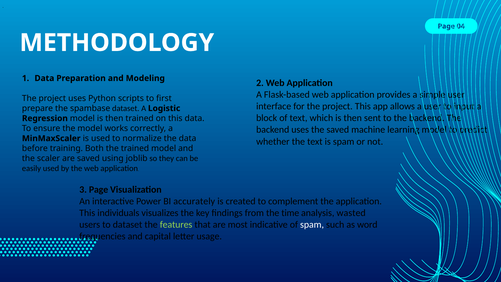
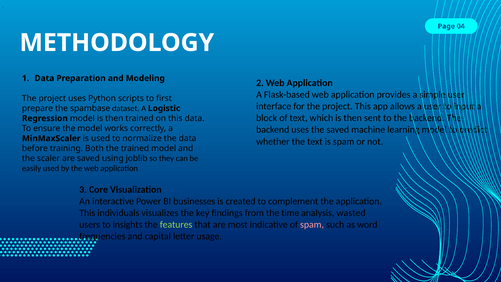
3 Page: Page -> Core (98, 189)
accurately: accurately -> businesses (194, 201)
to dataset: dataset -> insights (128, 224)
spam colour: white -> pink (312, 224)
